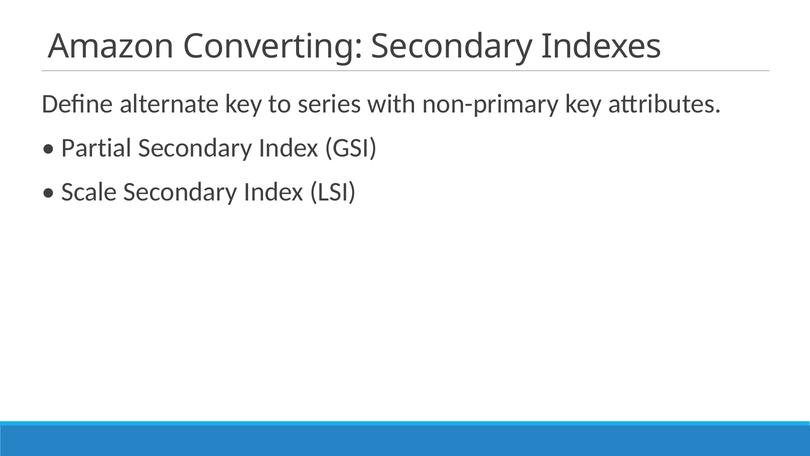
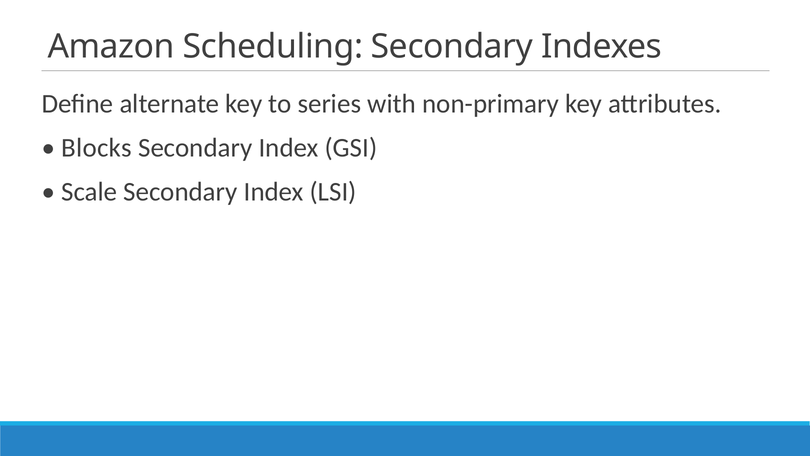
Converting: Converting -> Scheduling (273, 47)
Partial: Partial -> Blocks (97, 148)
